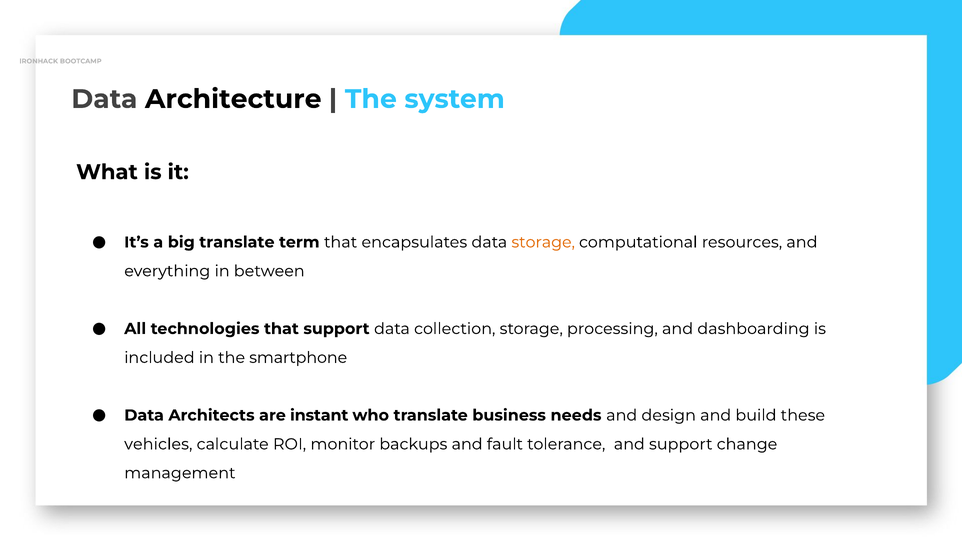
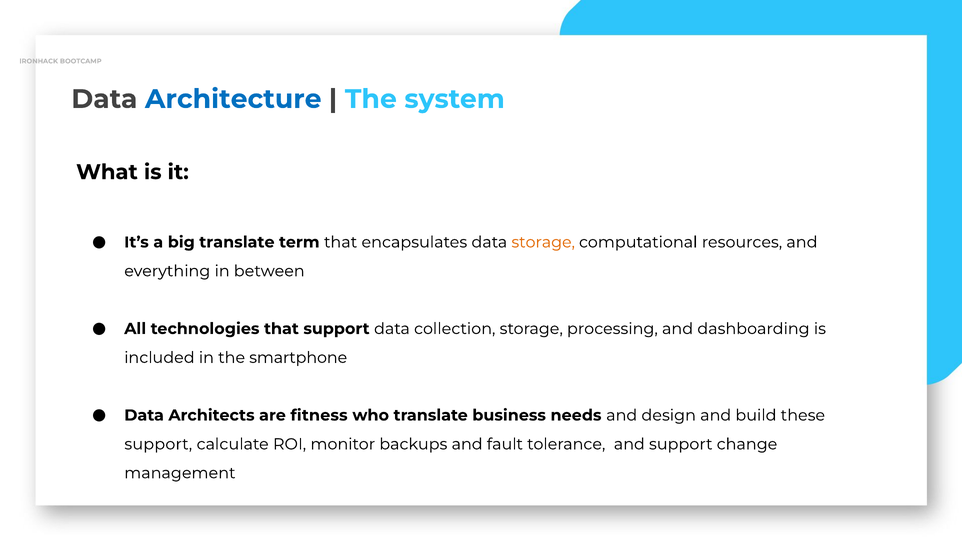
Architecture colour: black -> blue (233, 99)
instant: instant -> fitness (319, 415)
vehicles: vehicles -> support (158, 444)
